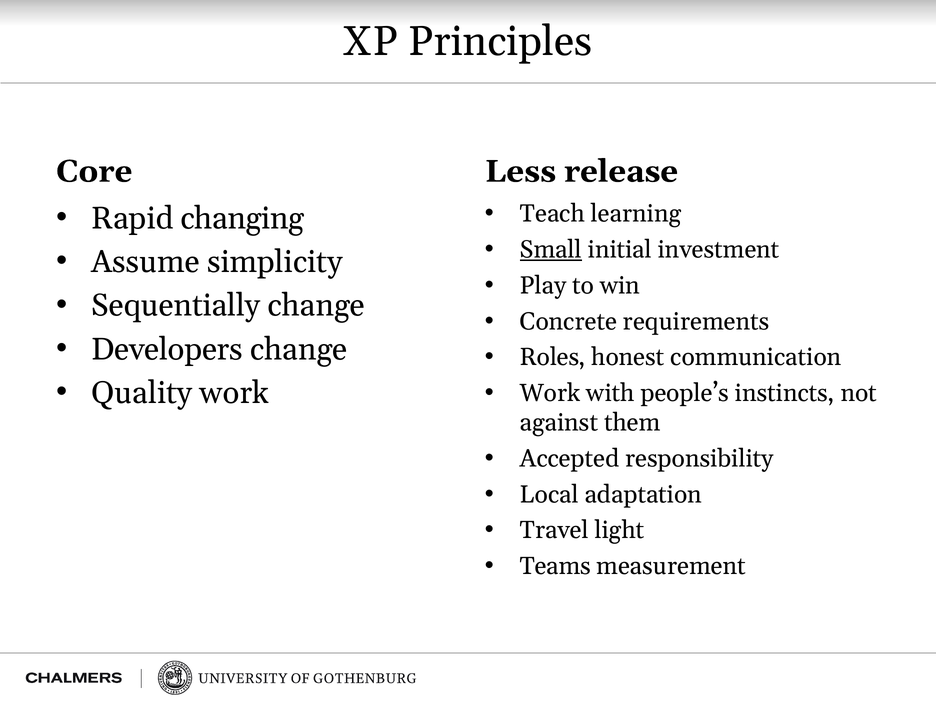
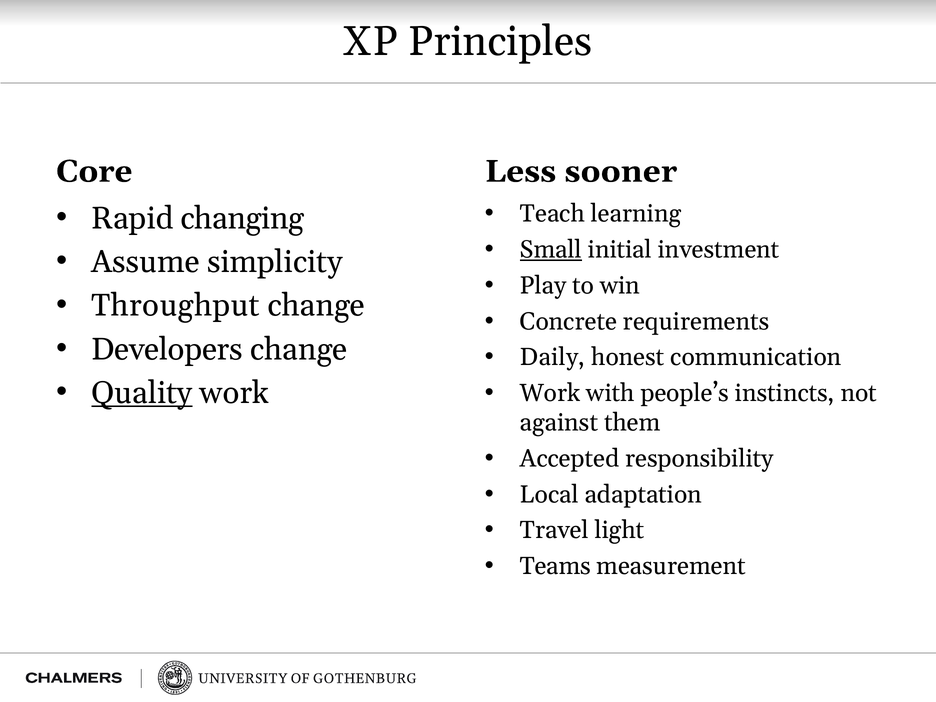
release: release -> sooner (621, 171)
Sequentially: Sequentially -> Throughput (176, 306)
Roles: Roles -> Daily (553, 357)
Quality underline: none -> present (142, 393)
